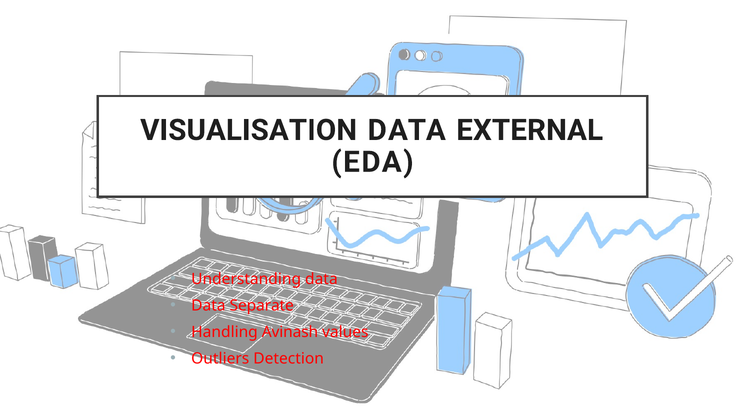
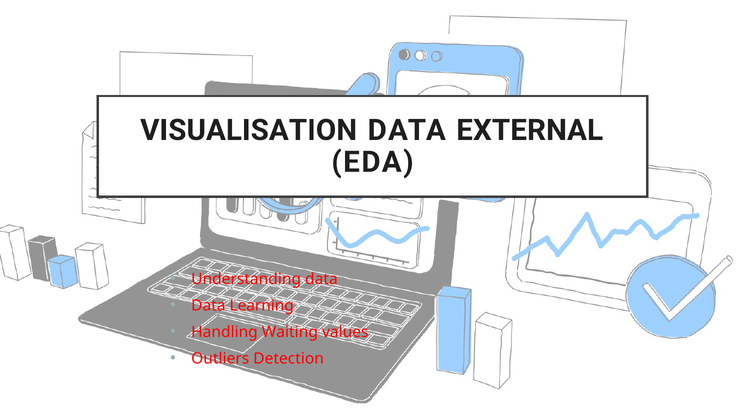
Separate: Separate -> Learning (262, 306)
Avinash: Avinash -> Waiting (290, 332)
